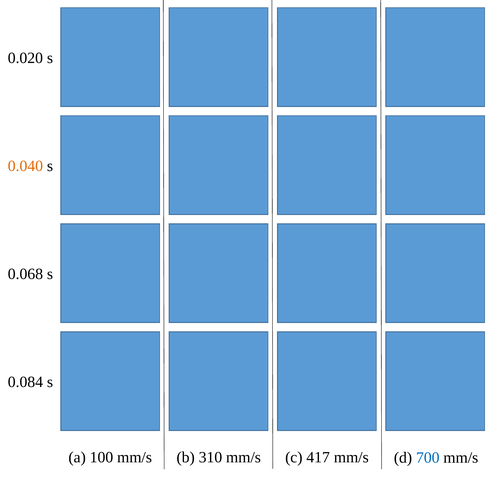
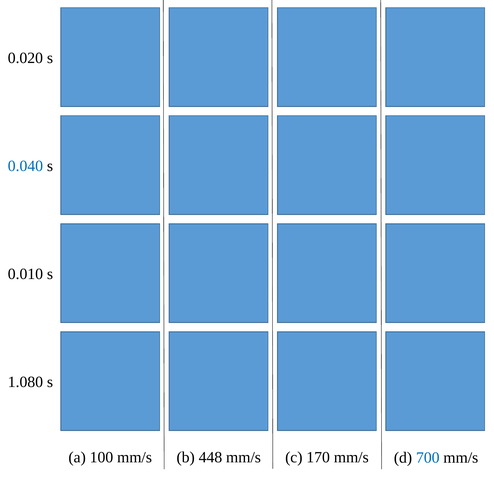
0.040 colour: orange -> blue (25, 166)
0.068: 0.068 -> 0.010 (25, 274)
0.084: 0.084 -> 1.080 (25, 382)
310: 310 -> 448 (210, 457)
417: 417 -> 170 (318, 457)
